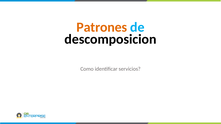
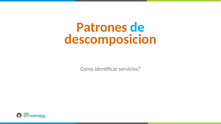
descomposicion colour: black -> orange (110, 39)
